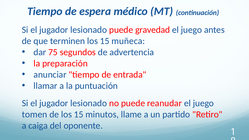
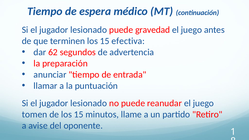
muñeca: muñeca -> efectiva (128, 41)
75: 75 -> 62 (53, 52)
caiga: caiga -> avise (38, 126)
